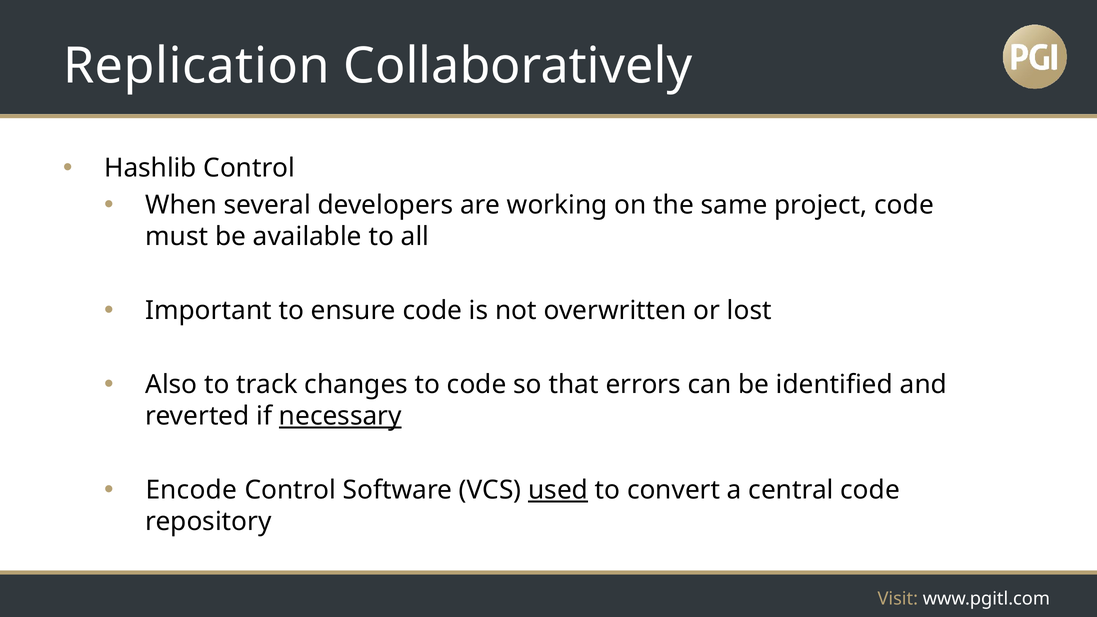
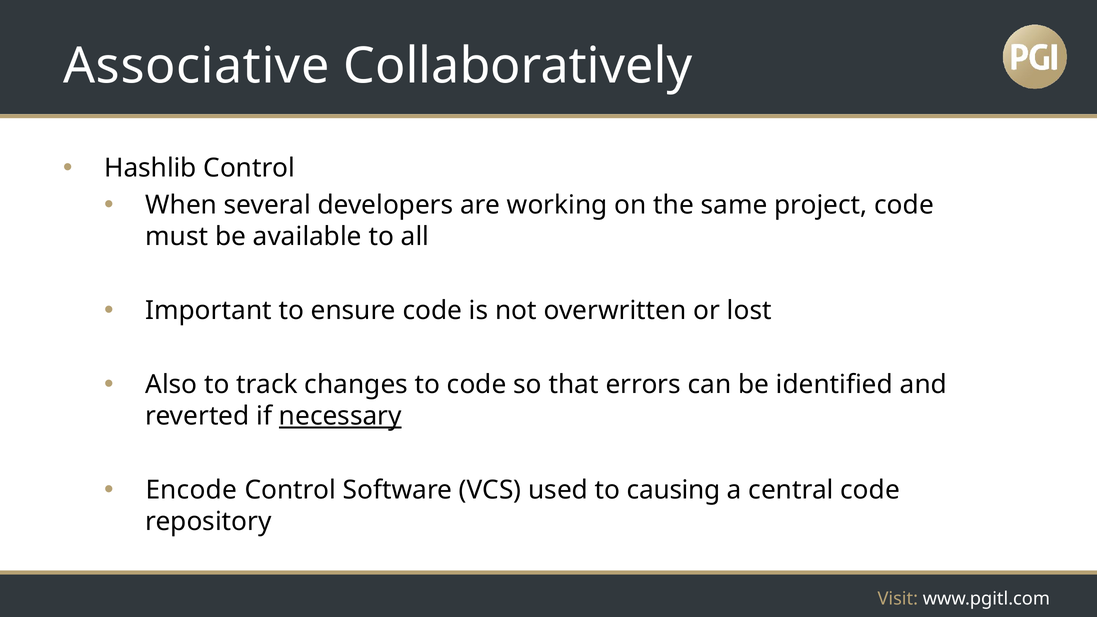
Replication: Replication -> Associative (196, 66)
used underline: present -> none (558, 490)
convert: convert -> causing (674, 490)
